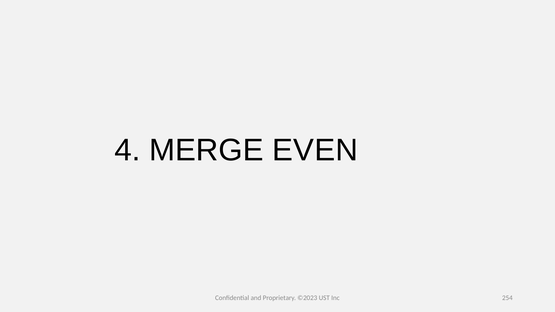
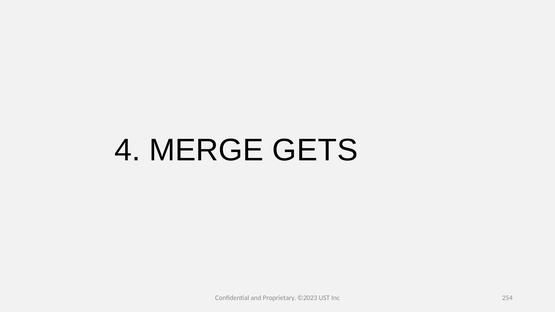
EVEN: EVEN -> GETS (315, 150)
